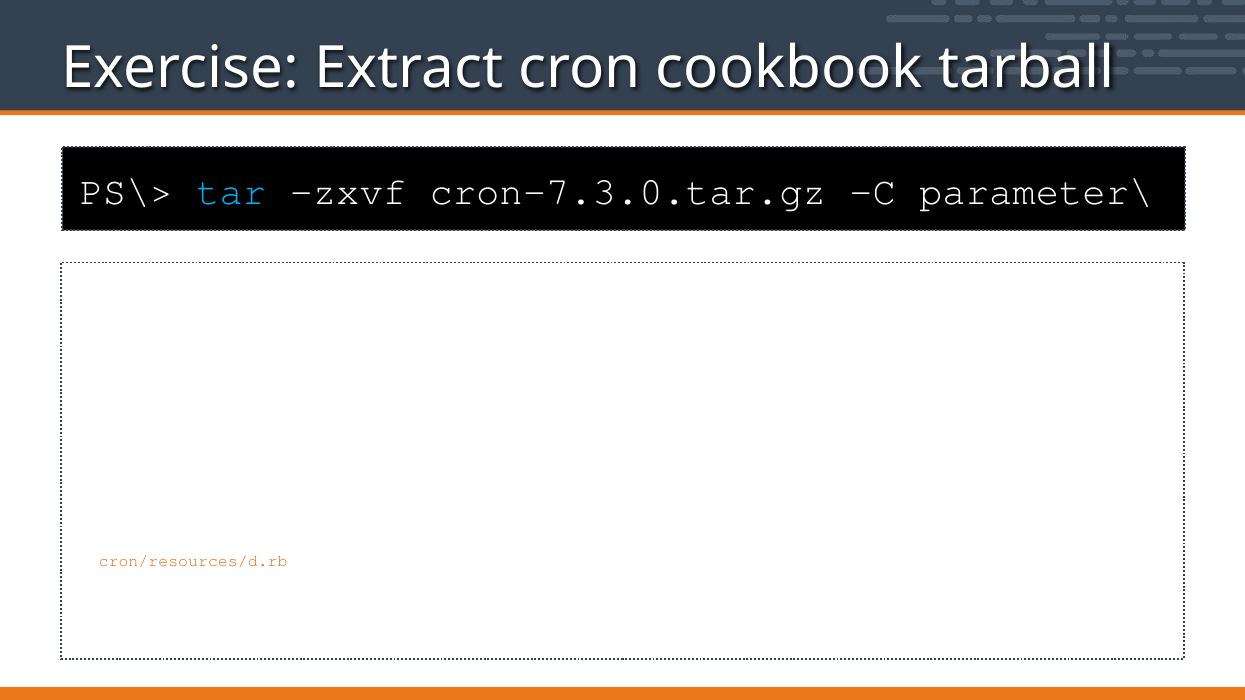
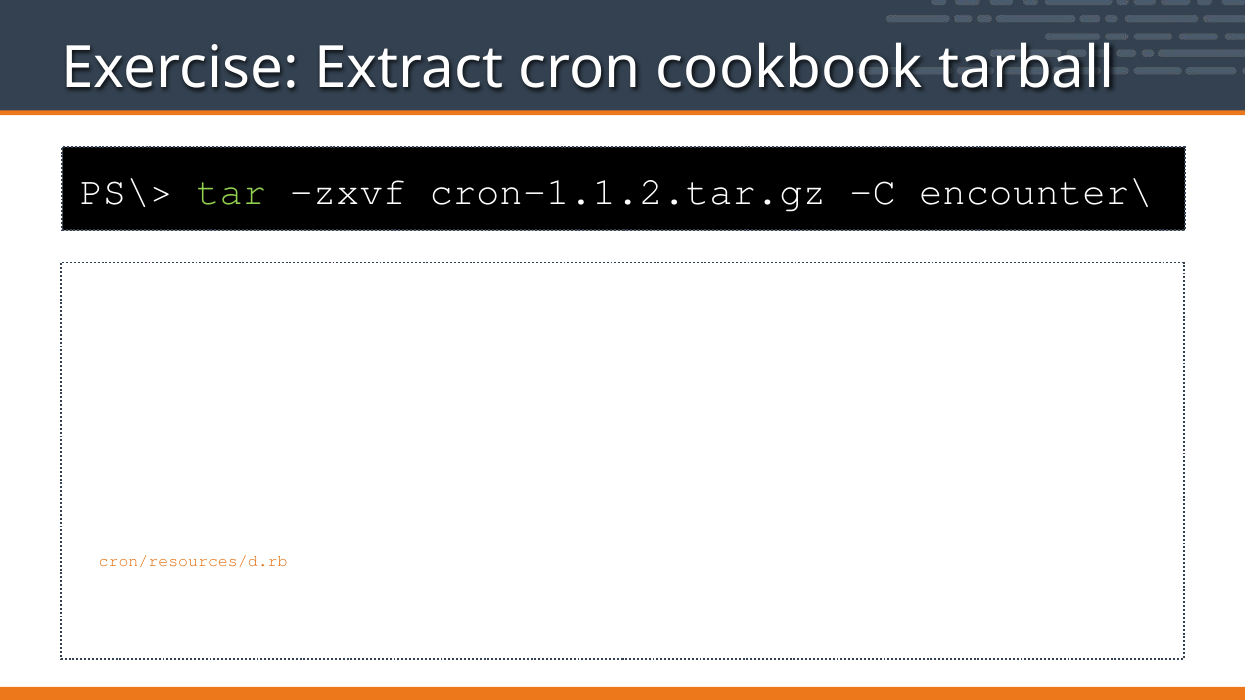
tar colour: light blue -> light green (231, 191)
cron-7.3.0.tar.gz: cron-7.3.0.tar.gz -> cron-1.1.2.tar.gz (628, 191)
parameter\: parameter\ -> encounter\ (1036, 191)
